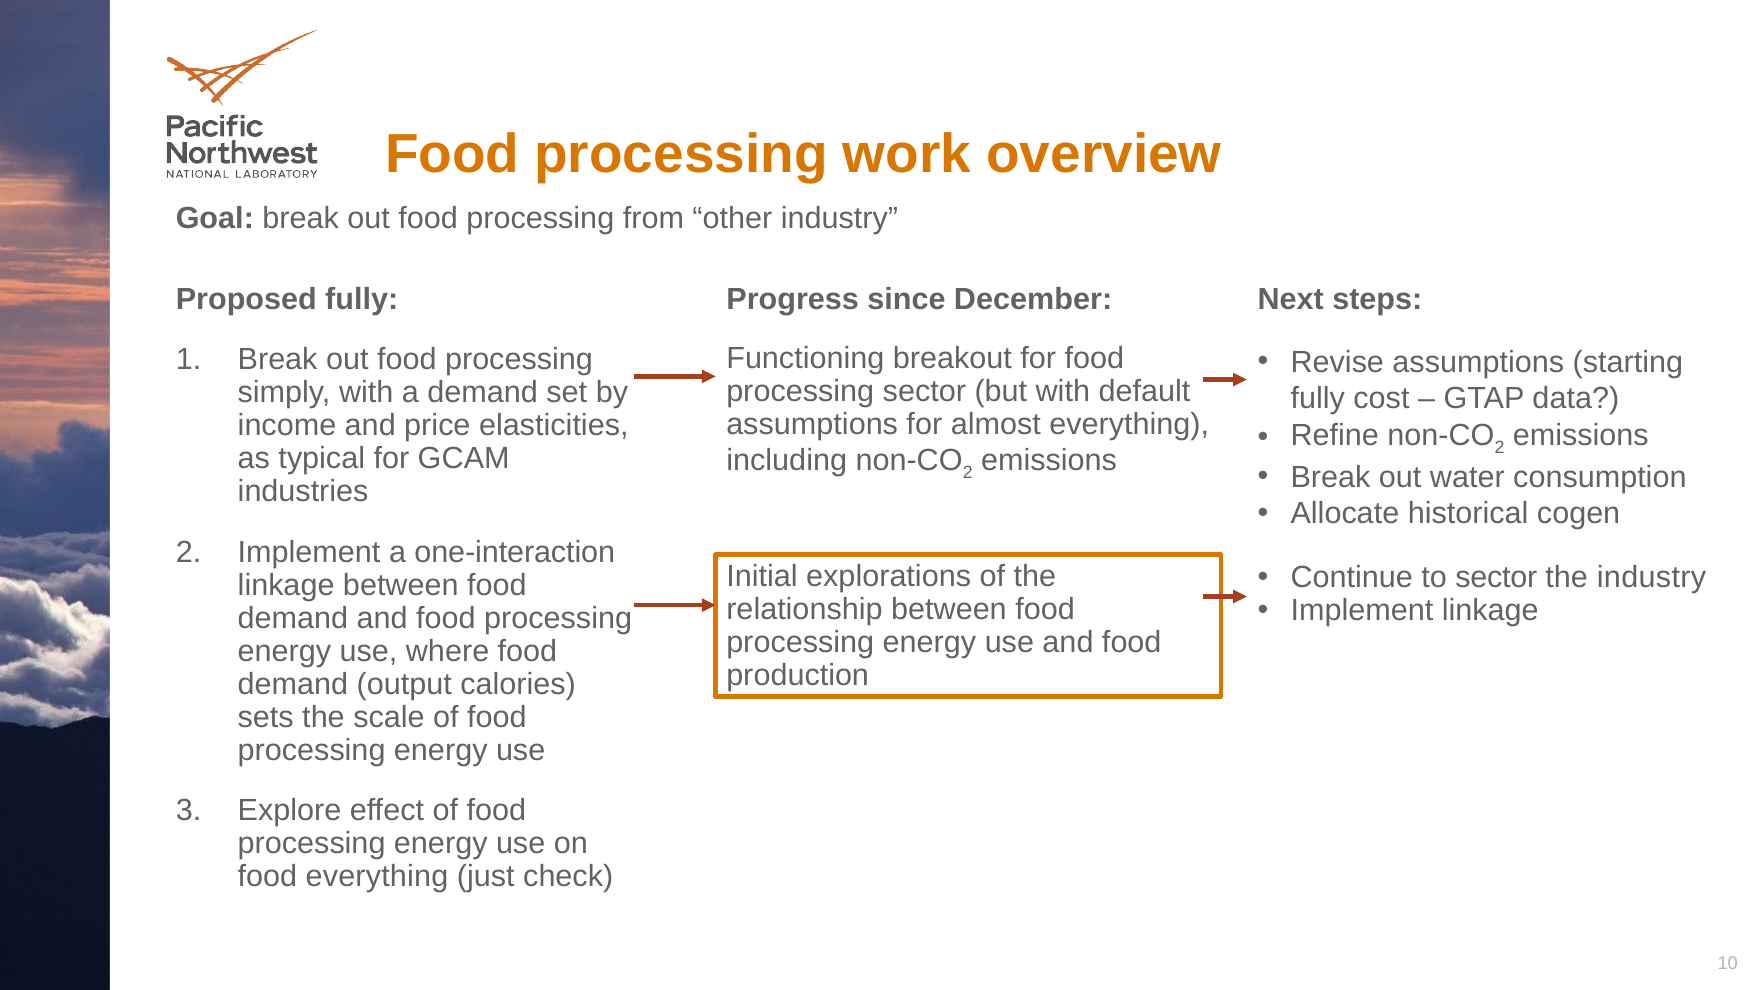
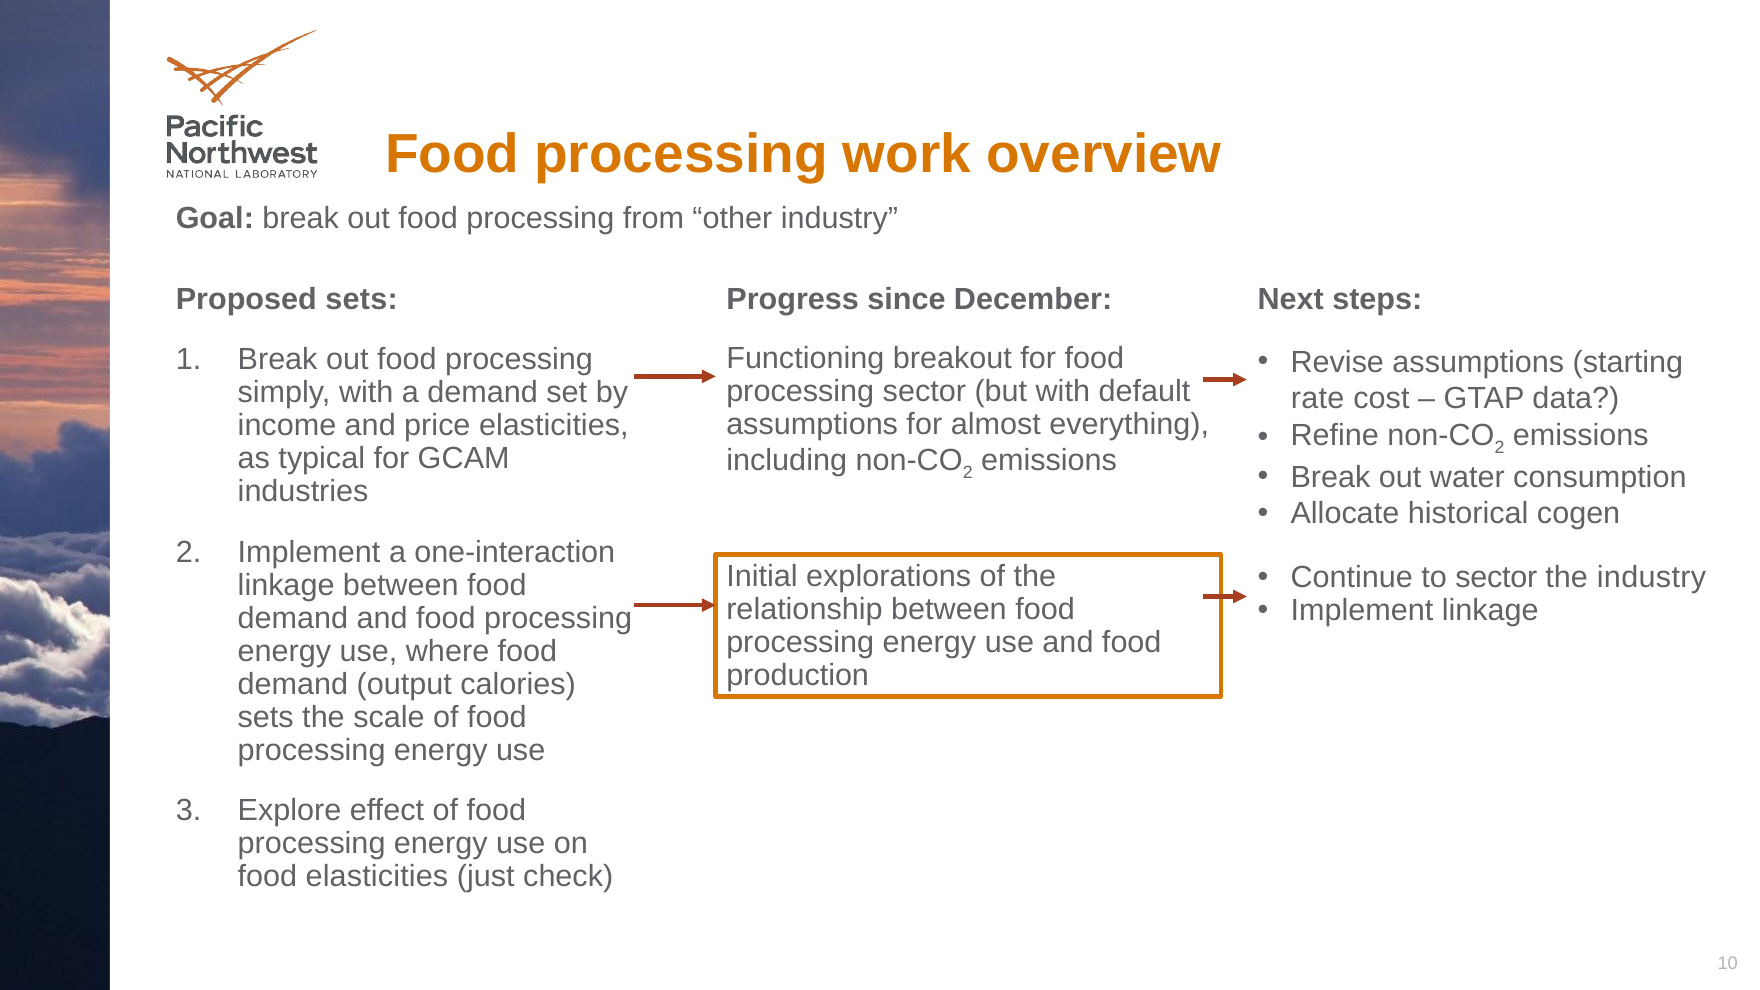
Proposed fully: fully -> sets (362, 299)
fully: fully -> rate (1318, 399)
food everything: everything -> elasticities (377, 877)
